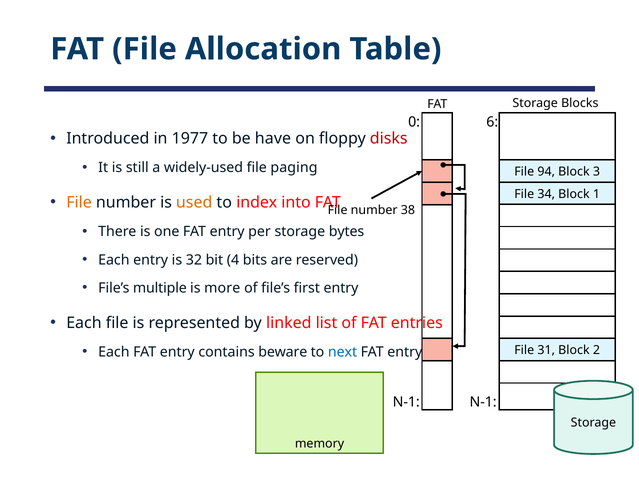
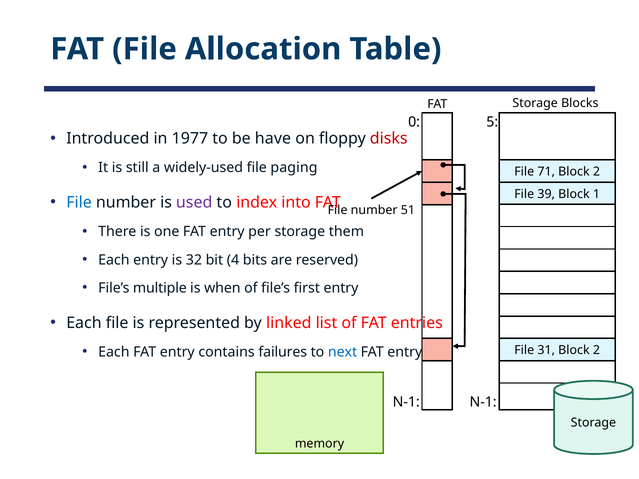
6: 6 -> 5 (492, 122)
94: 94 -> 71 (546, 172)
3: 3 -> 2 (596, 172)
34: 34 -> 39 (546, 194)
File colour: orange -> blue (79, 203)
used colour: orange -> purple (194, 203)
38: 38 -> 51 (408, 210)
bytes: bytes -> them (346, 232)
more: more -> when (222, 288)
beware: beware -> failures (283, 352)
